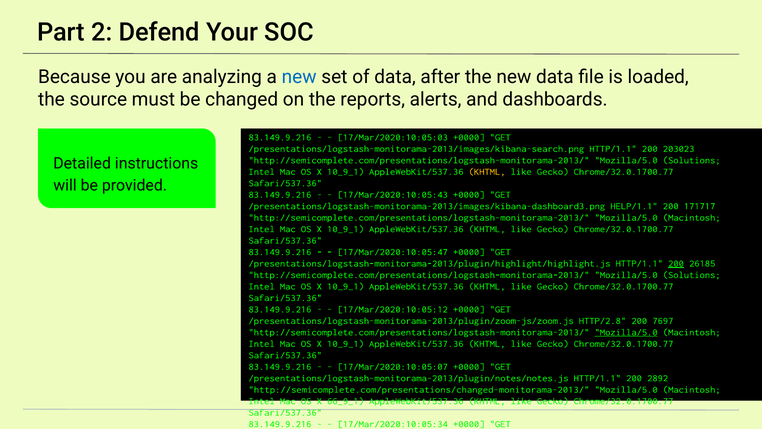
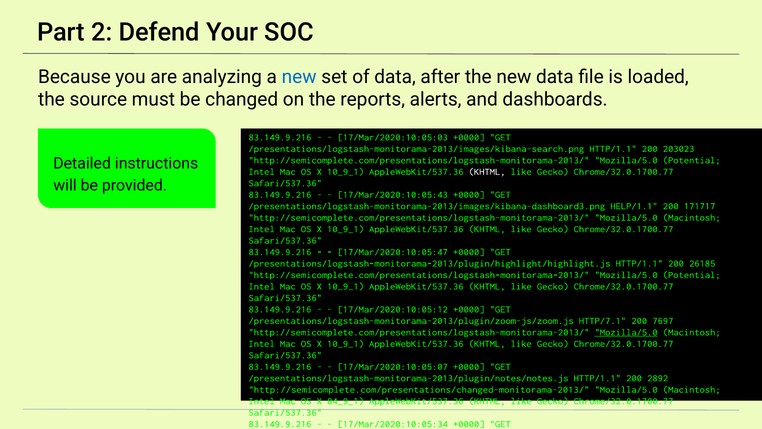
Solutions: Solutions -> Potential (692, 160)
KHTML colour: yellow -> white (487, 171)
200 underline: present -> none (676, 263)
Solutions: Solutions -> Potential (692, 275)
HTTP/2.8: HTTP/2.8 -> HTTP/7.1 (602, 320)
66_9_1: 66_9_1 -> 84_9_1 (345, 401)
